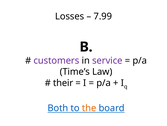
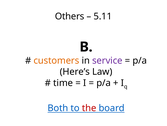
Losses: Losses -> Others (70, 16)
7.99: 7.99 -> 5.11 (103, 16)
customers colour: purple -> orange (56, 60)
Time’s: Time’s -> Here’s (75, 71)
their: their -> time (63, 82)
the colour: orange -> red (89, 108)
